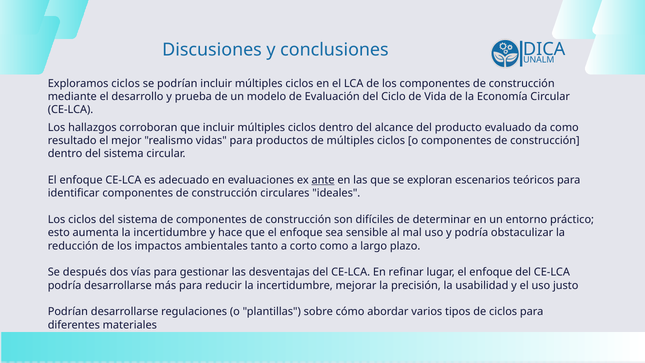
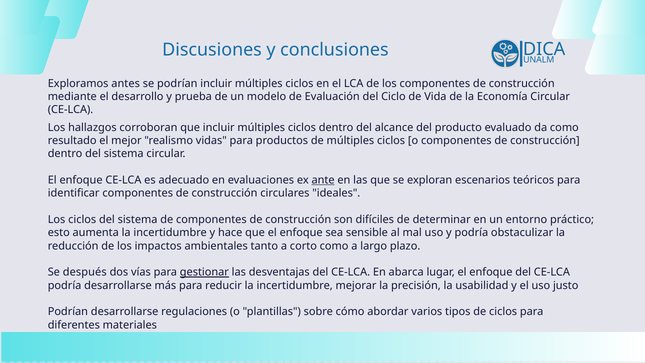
Exploramos ciclos: ciclos -> antes (126, 83)
gestionar underline: none -> present (204, 272)
refinar: refinar -> abarca (406, 272)
